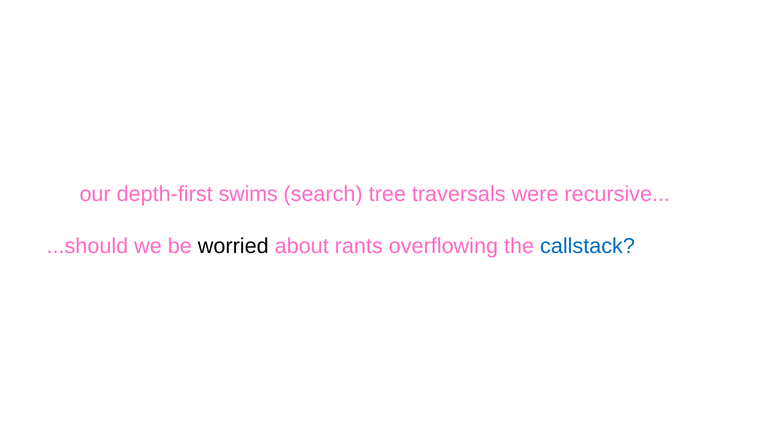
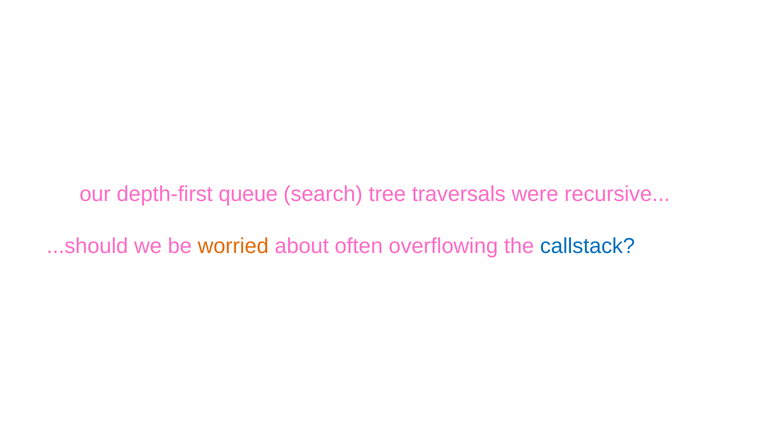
swims: swims -> queue (248, 194)
worried colour: black -> orange (233, 246)
rants: rants -> often (359, 246)
